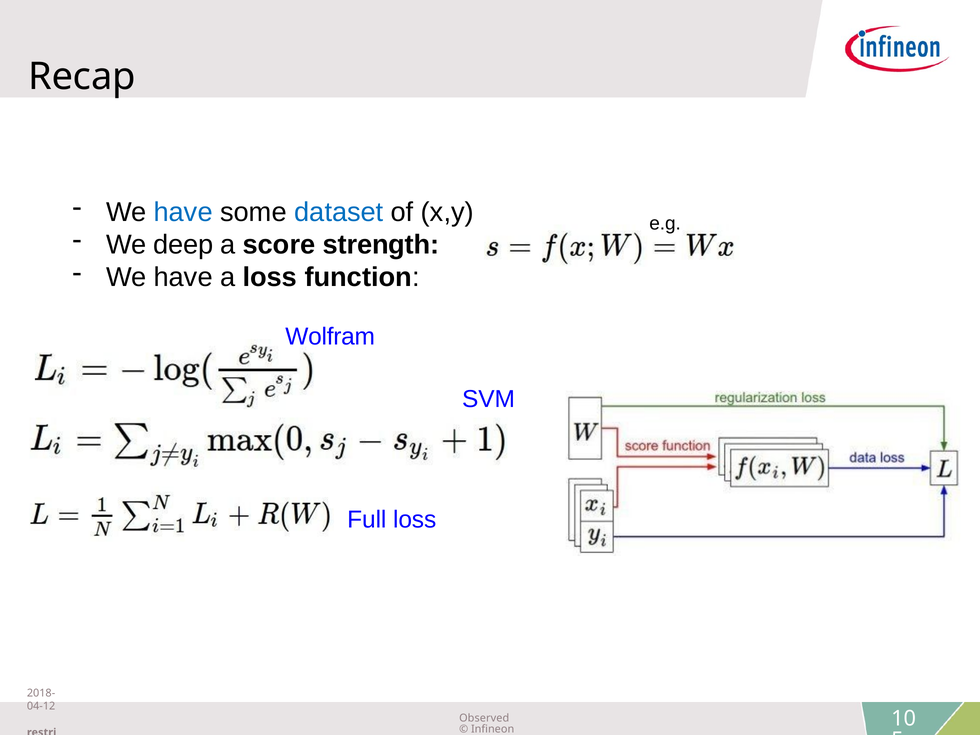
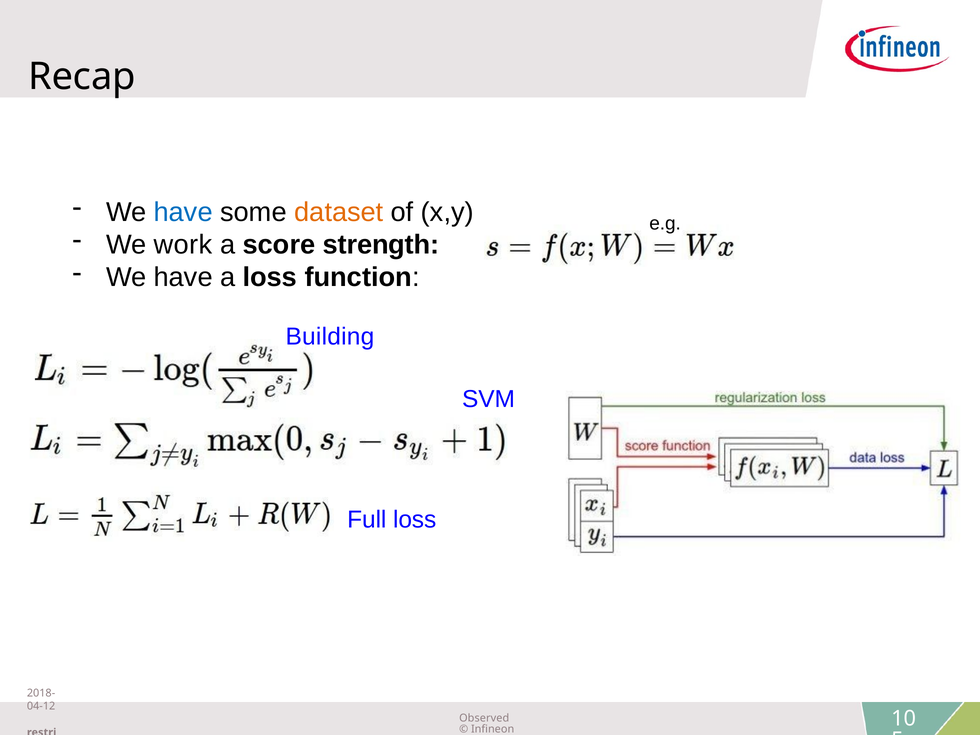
dataset colour: blue -> orange (339, 212)
deep: deep -> work (183, 245)
Wolfram: Wolfram -> Building (330, 336)
